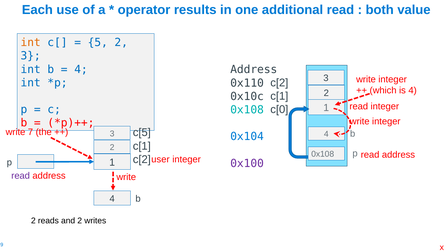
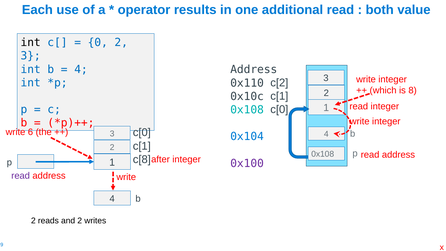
int colour: orange -> black (31, 43)
5: 5 -> 0 (98, 43)
is 4: 4 -> 8 (413, 90)
c[5: c[5 -> c[0 (142, 133)
7: 7 -> 6 (30, 132)
c[2: c[2 -> c[8 (142, 159)
user: user -> after (161, 159)
